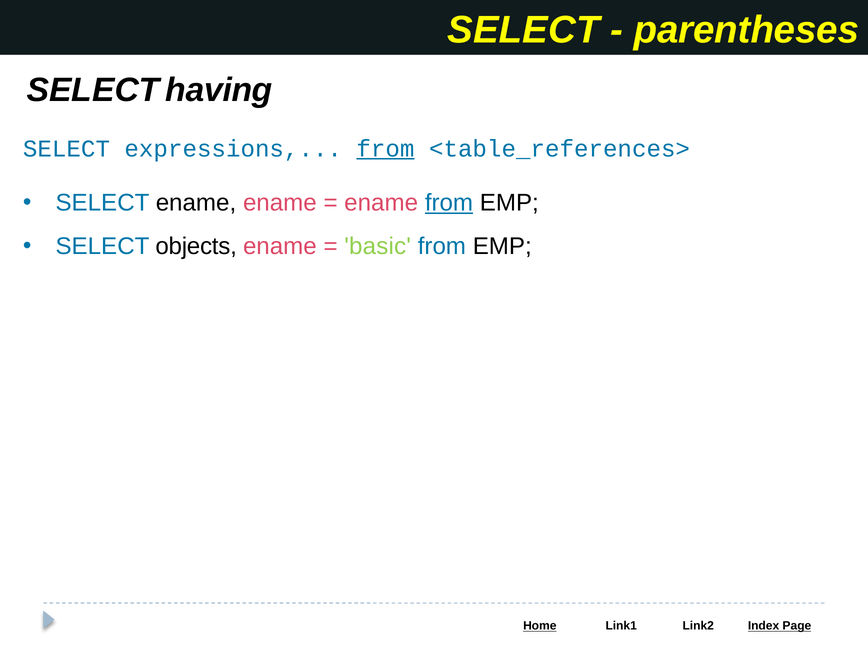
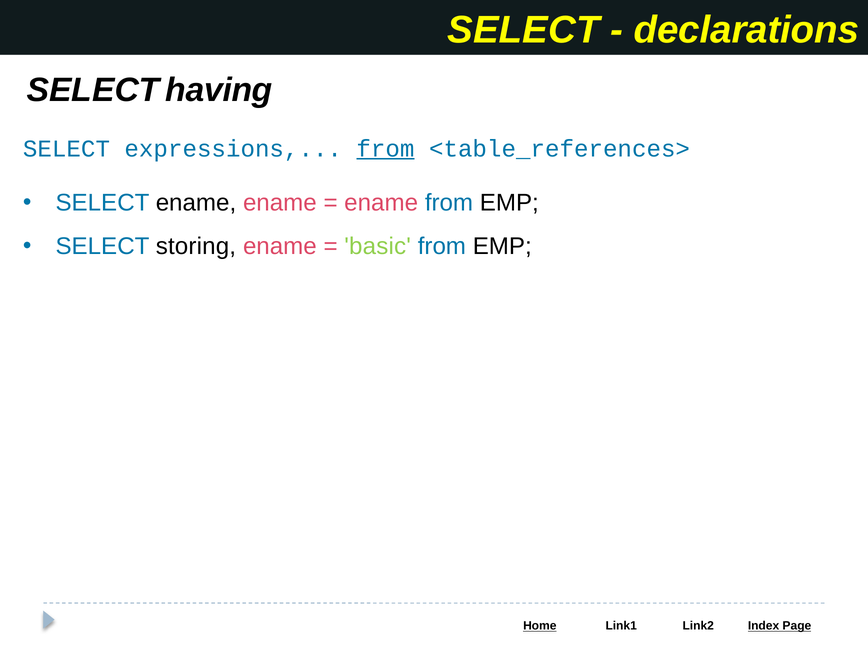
parentheses: parentheses -> declarations (746, 30)
from underline: present -> none (449, 203)
objects: objects -> storing (196, 246)
